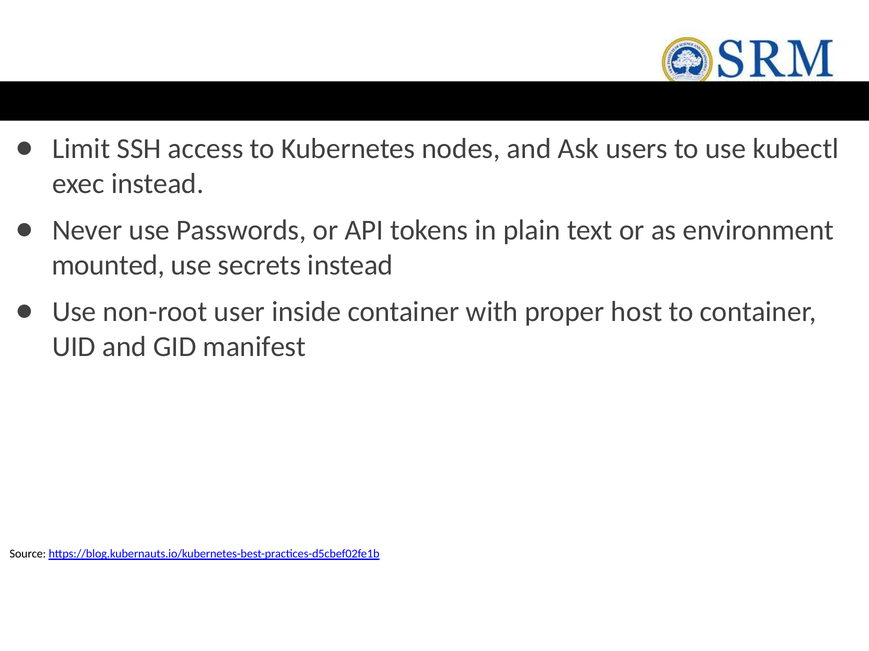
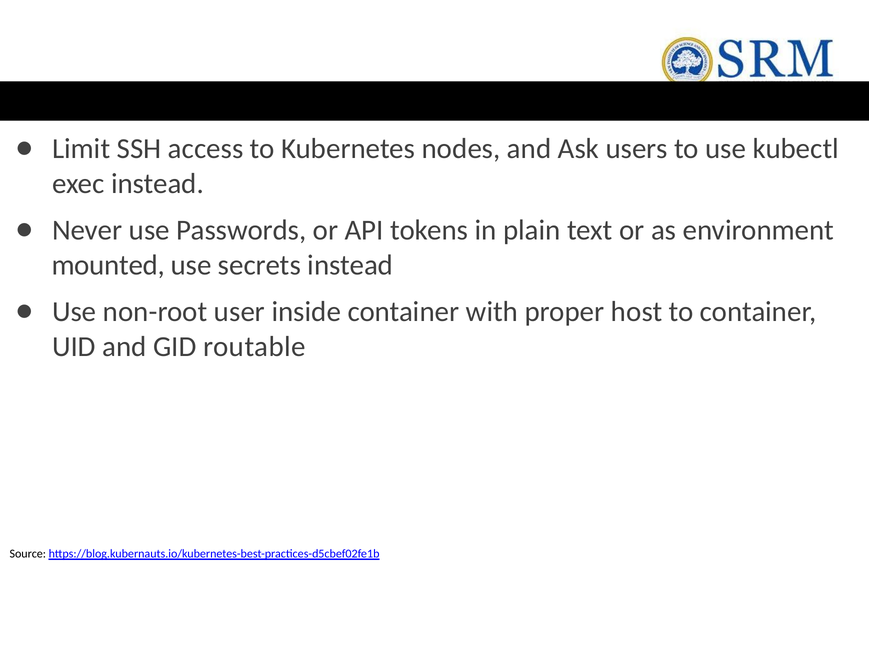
manifest: manifest -> routable (254, 347)
